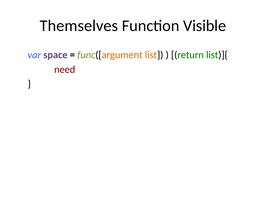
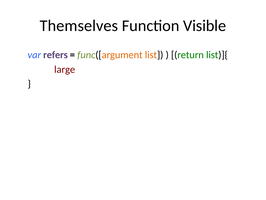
space: space -> refers (56, 55)
need: need -> large (65, 69)
